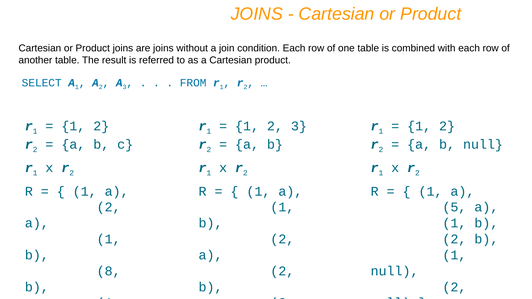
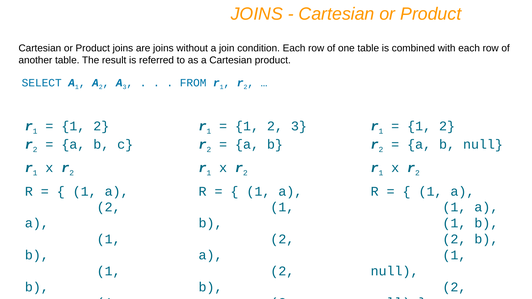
5: 5 -> 1 (454, 207)
8: 8 -> 1 (109, 271)
